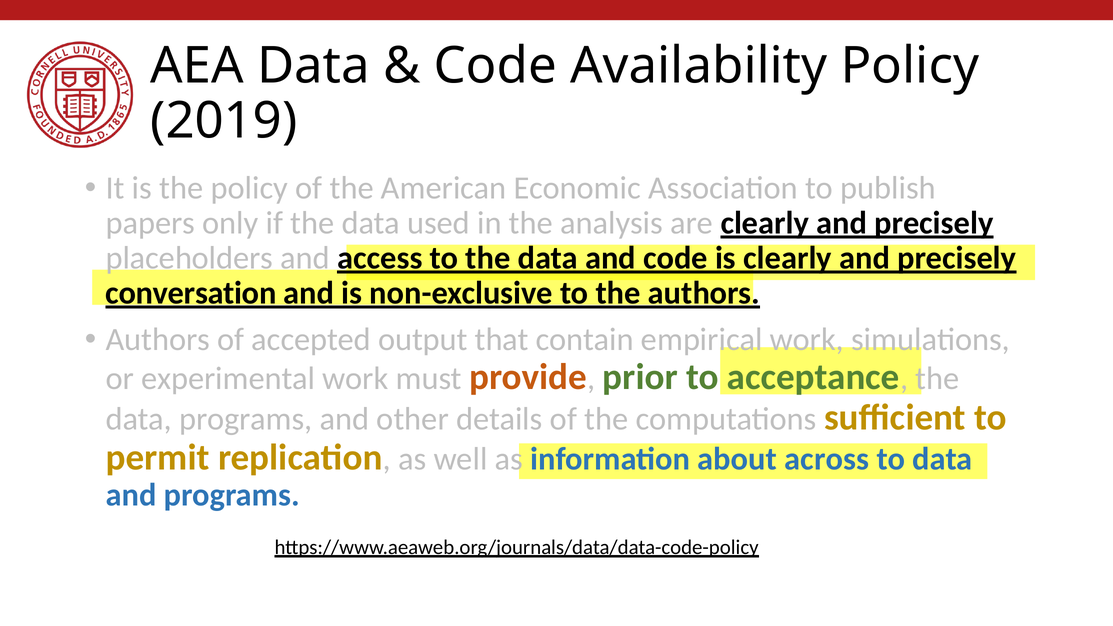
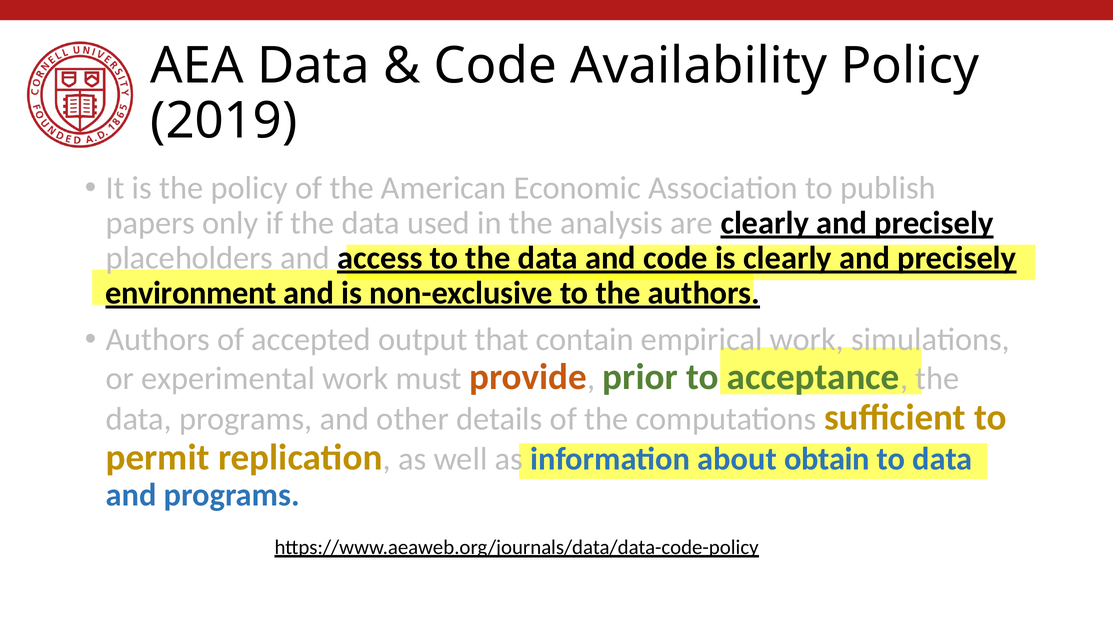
conversation: conversation -> environment (191, 293)
across: across -> obtain (827, 459)
